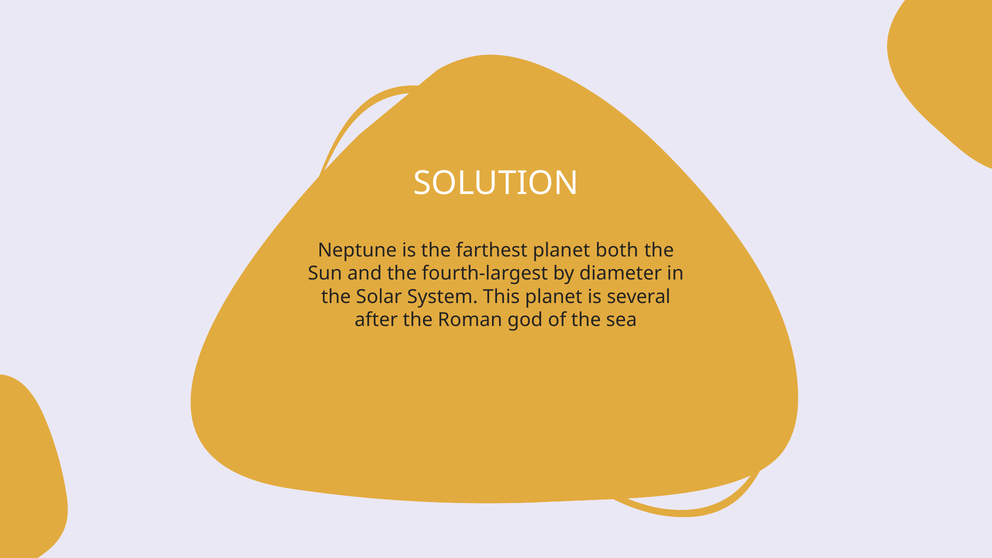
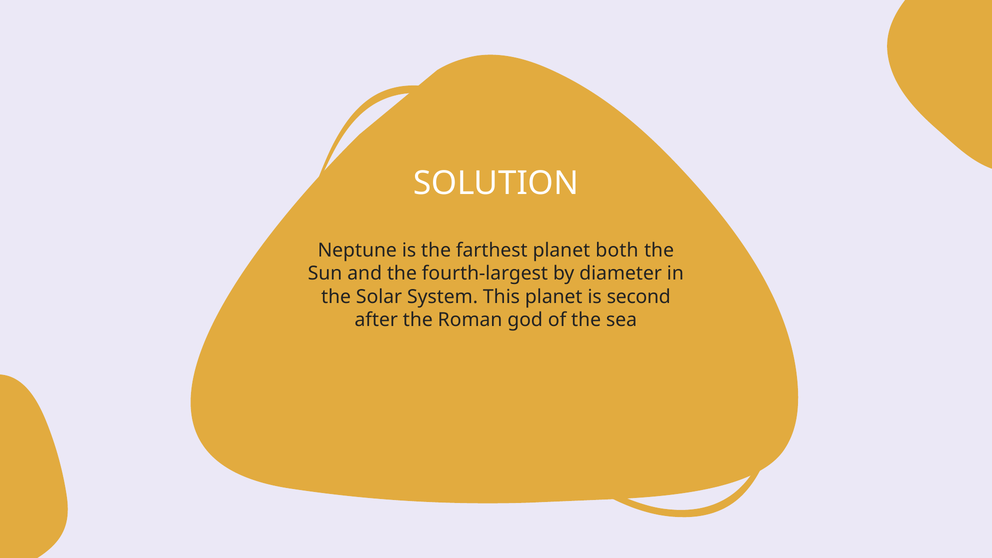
several: several -> second (639, 297)
